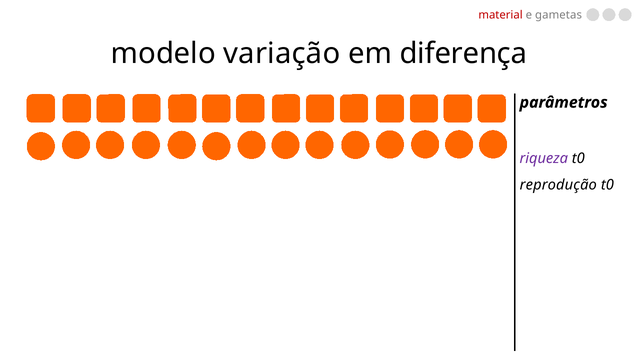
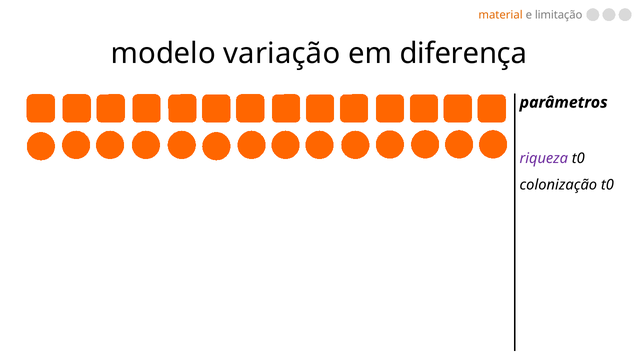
material colour: red -> orange (501, 15)
gametas: gametas -> limitação (559, 15)
reprodução: reprodução -> colonização (558, 184)
